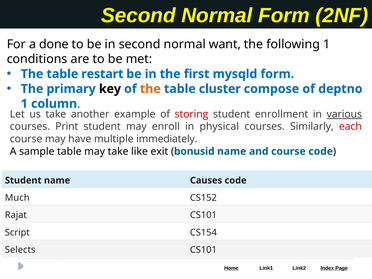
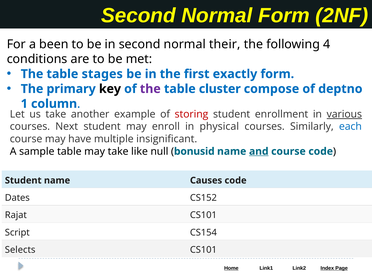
done: done -> been (54, 44)
want: want -> their (225, 44)
following 1: 1 -> 4 (327, 44)
restart: restart -> stages (102, 74)
mysqld: mysqld -> exactly (235, 74)
the colour: orange -> purple (150, 89)
Print: Print -> Next (67, 127)
each colour: red -> blue (350, 127)
immediately: immediately -> insignificant (167, 139)
exit: exit -> null (159, 151)
and underline: none -> present (259, 151)
Much: Much -> Dates (17, 198)
